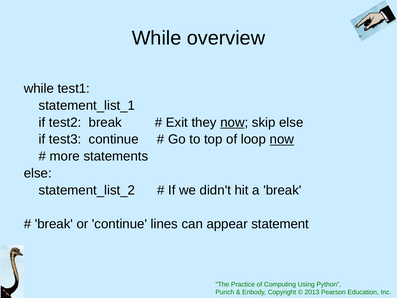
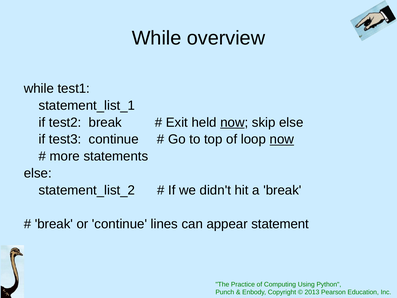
they: they -> held (204, 122)
